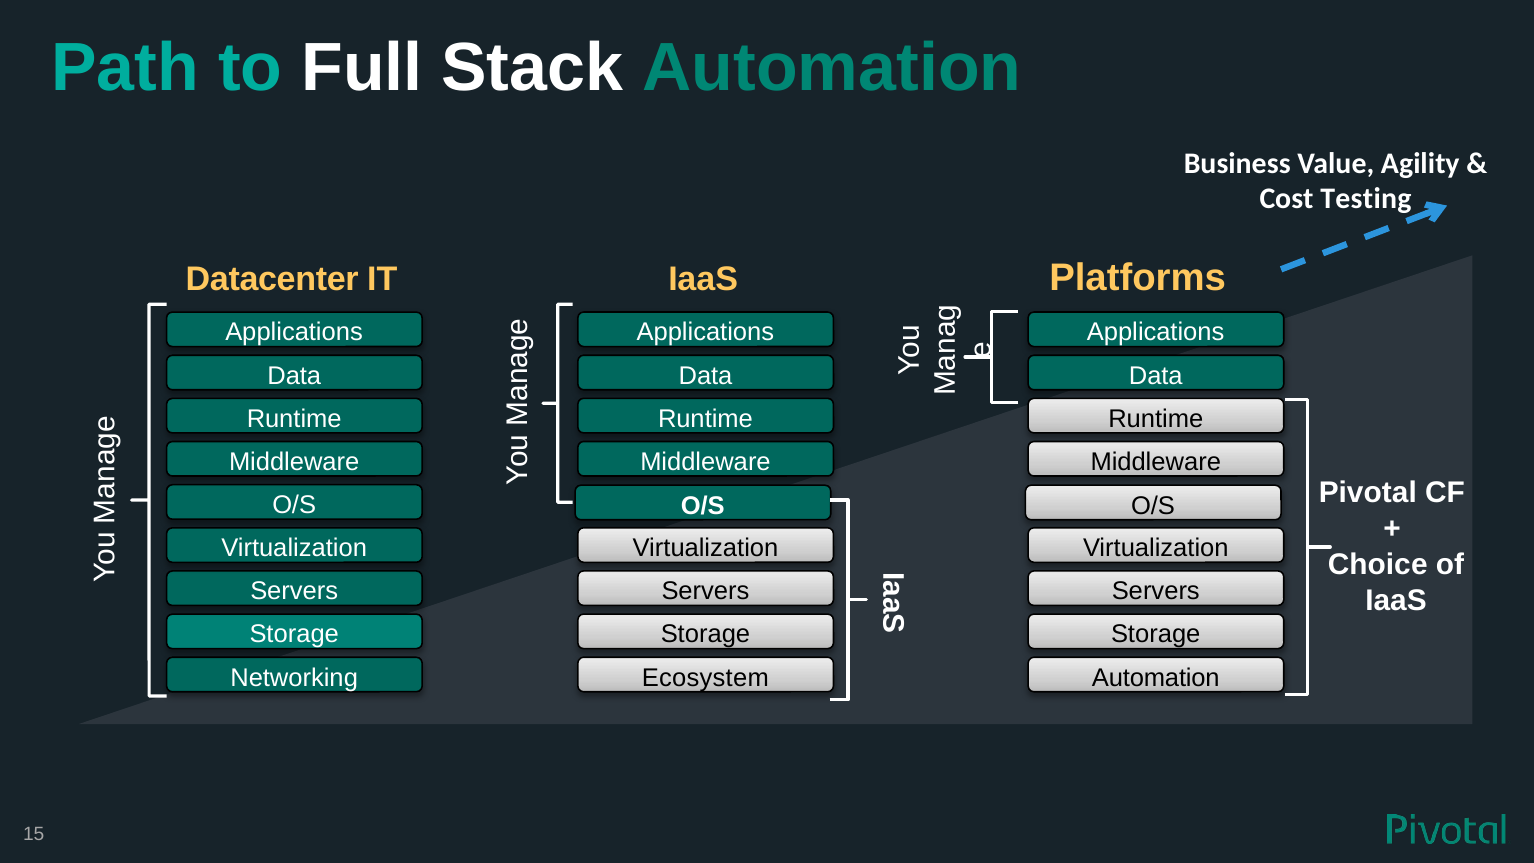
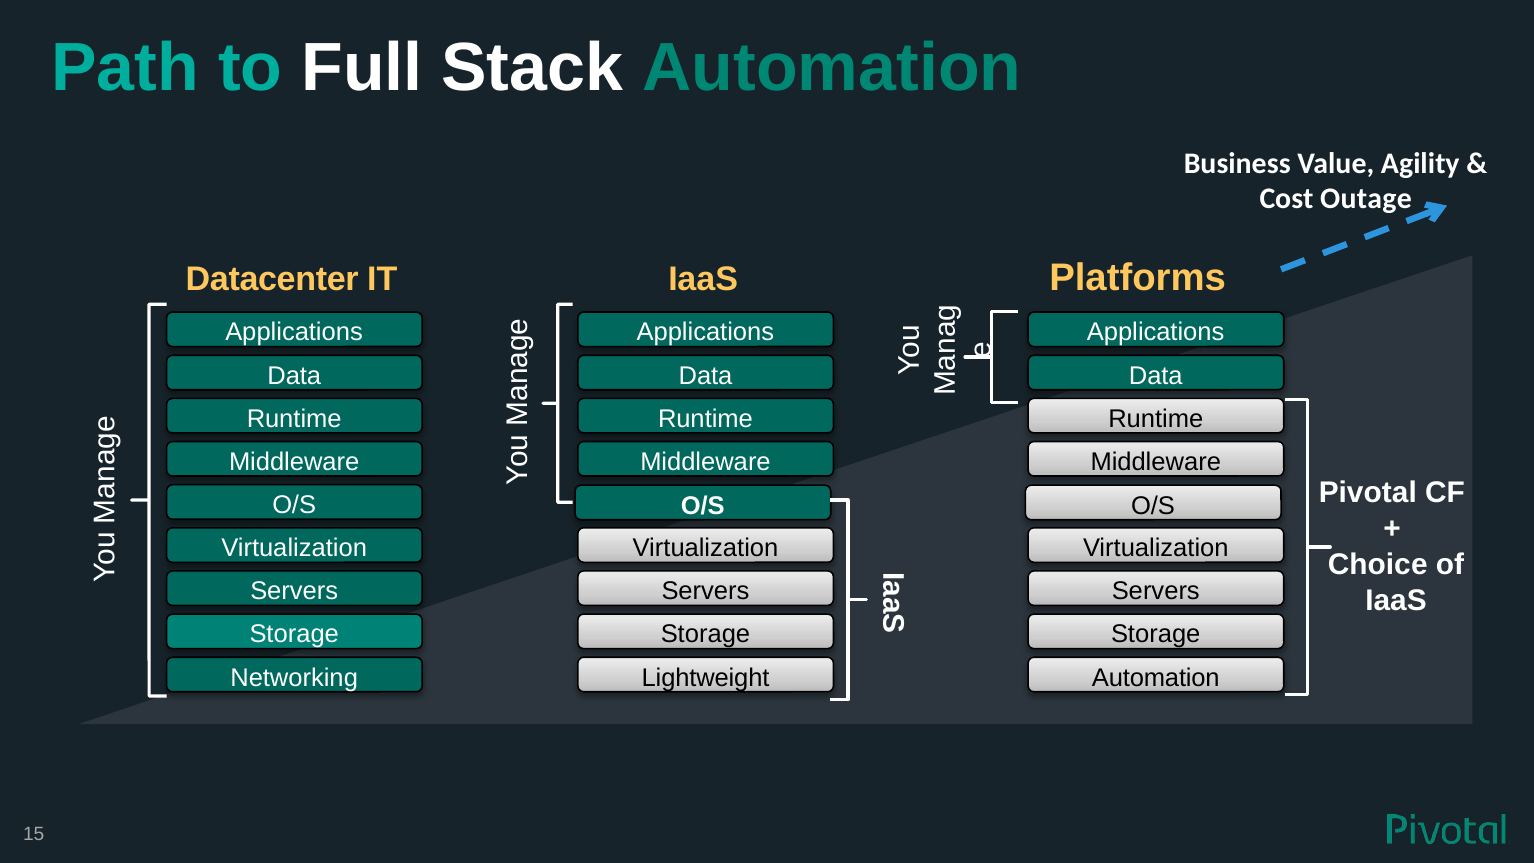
Testing: Testing -> Outage (1366, 199)
Ecosystem: Ecosystem -> Lightweight (706, 678)
